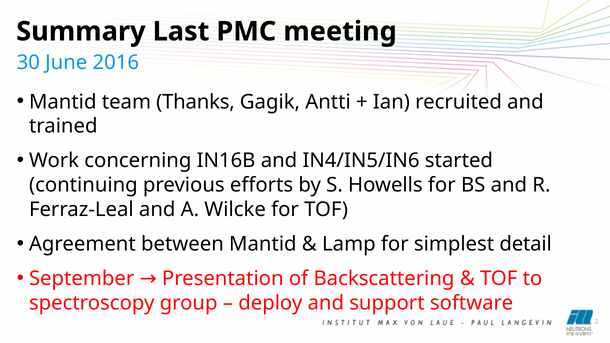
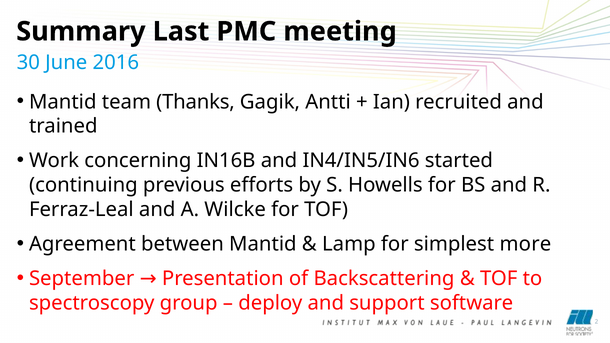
detail: detail -> more (525, 244)
